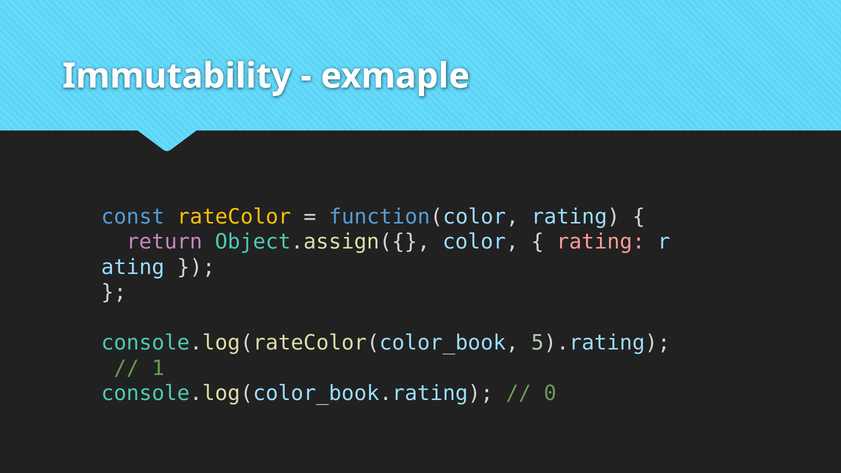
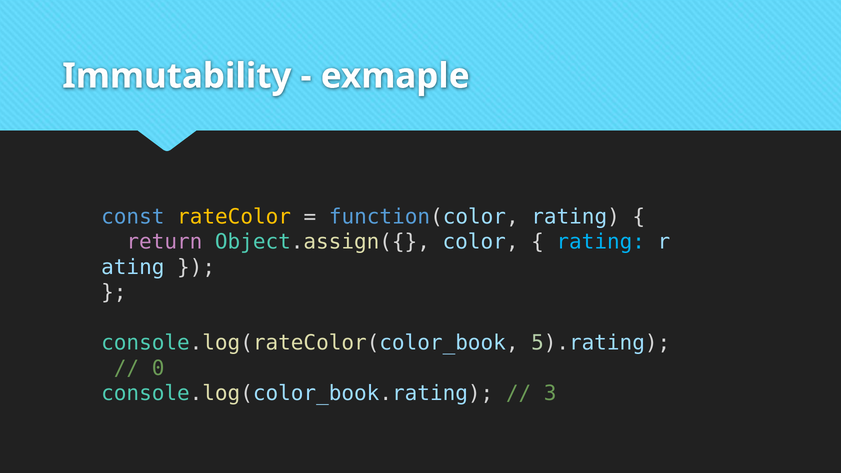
rating colour: pink -> light blue (601, 242)
1: 1 -> 0 (158, 368)
0: 0 -> 3 (550, 393)
